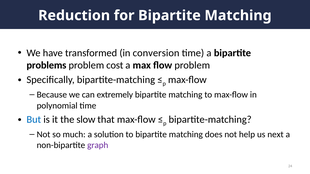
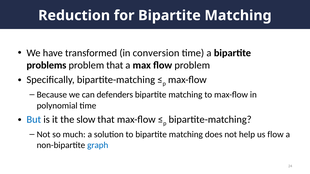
problem cost: cost -> that (115, 65)
extremely: extremely -> defenders (115, 95)
us next: next -> flow (275, 135)
graph colour: purple -> blue (98, 146)
